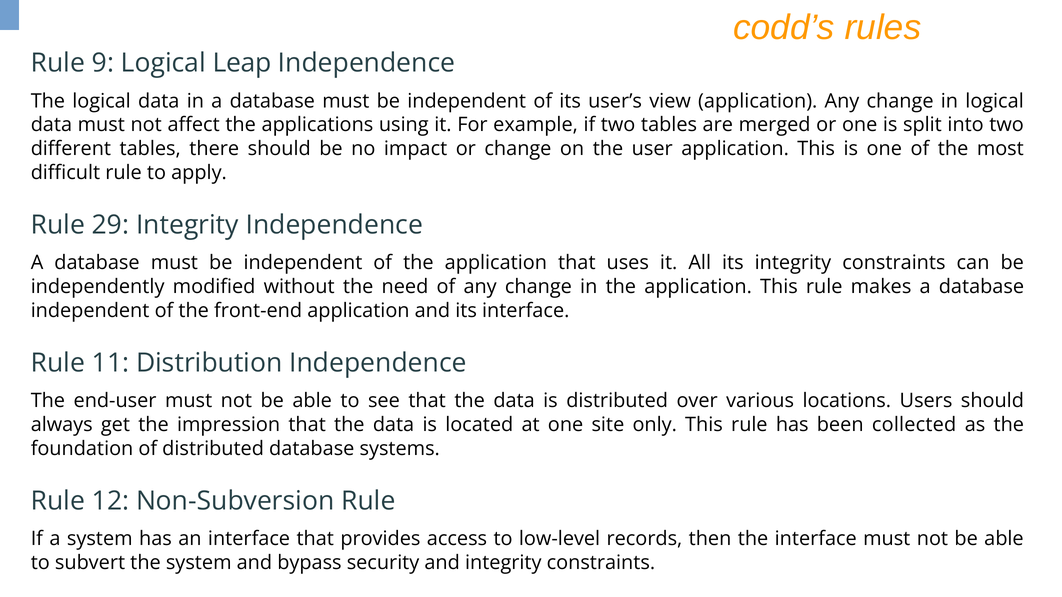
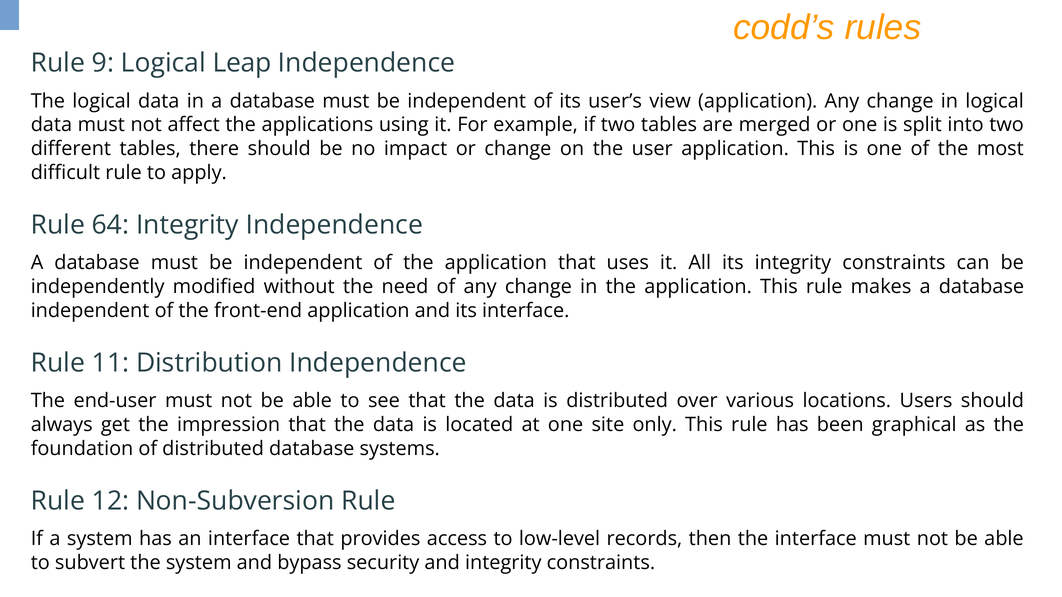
29: 29 -> 64 (110, 225)
collected: collected -> graphical (914, 425)
